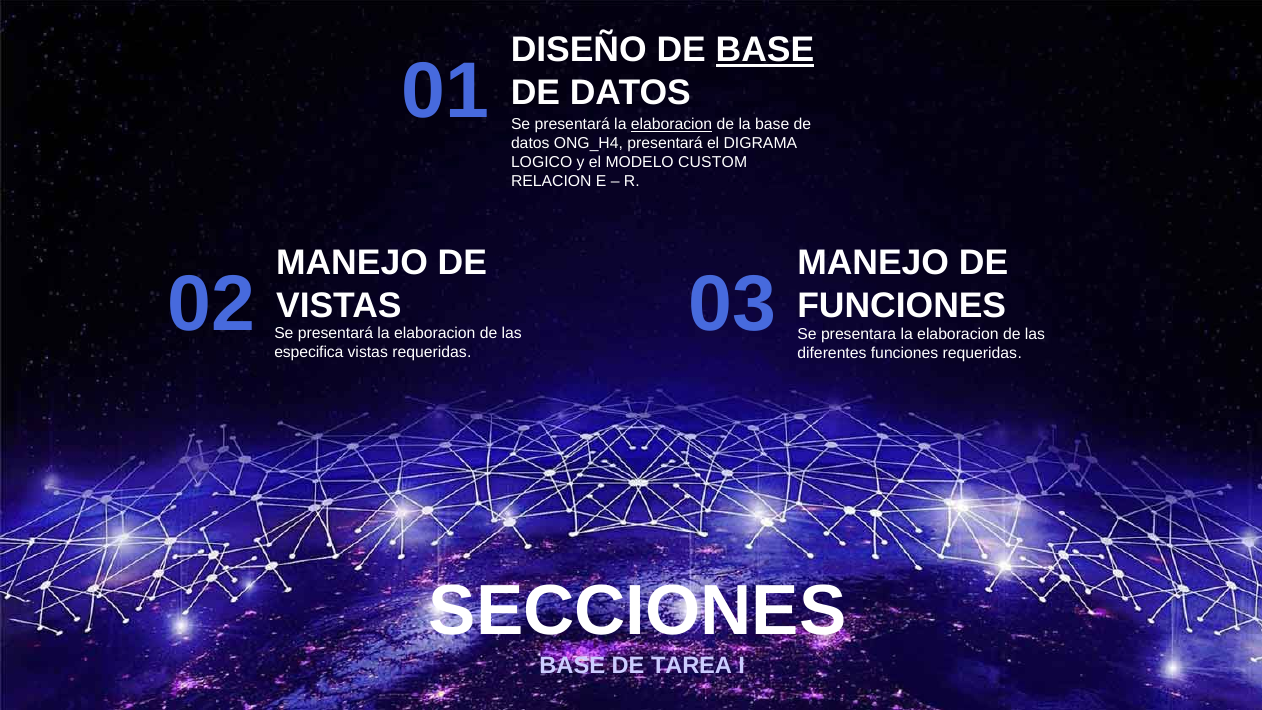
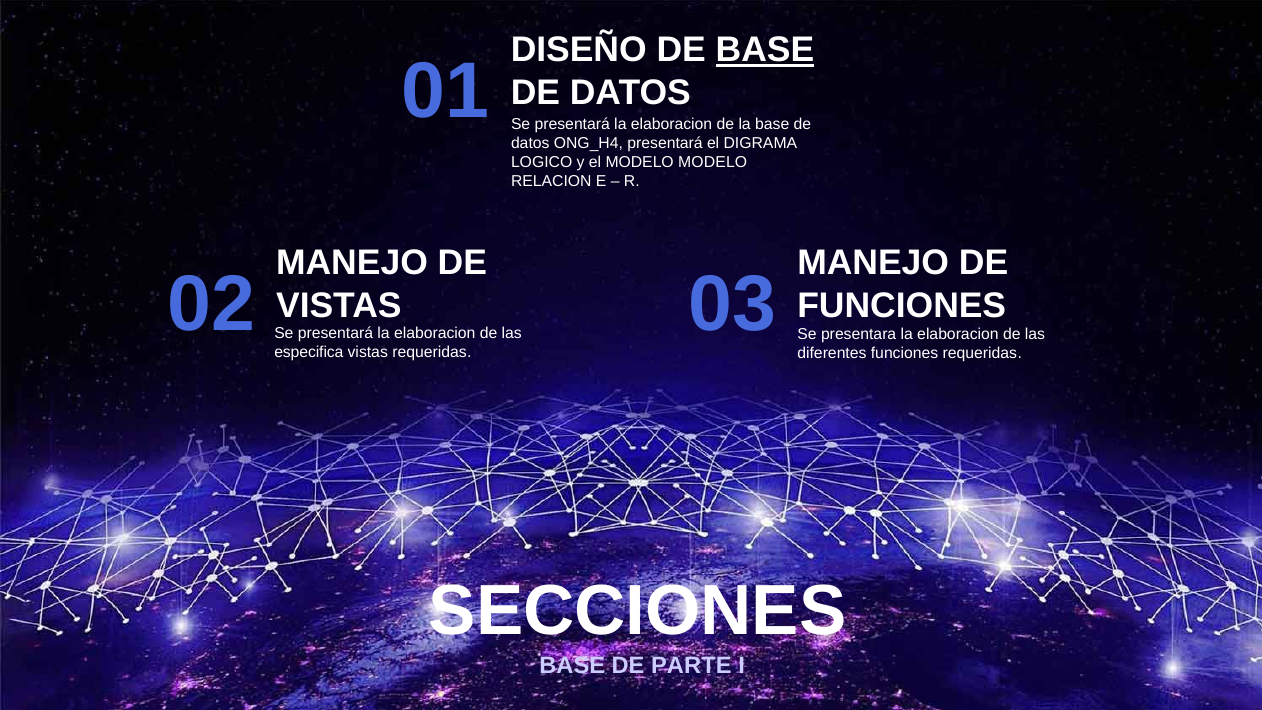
elaboracion underline: present -> none (672, 124)
MODELO CUSTOM: CUSTOM -> MODELO (713, 162)
TAREA: TAREA -> PARTE (691, 666)
